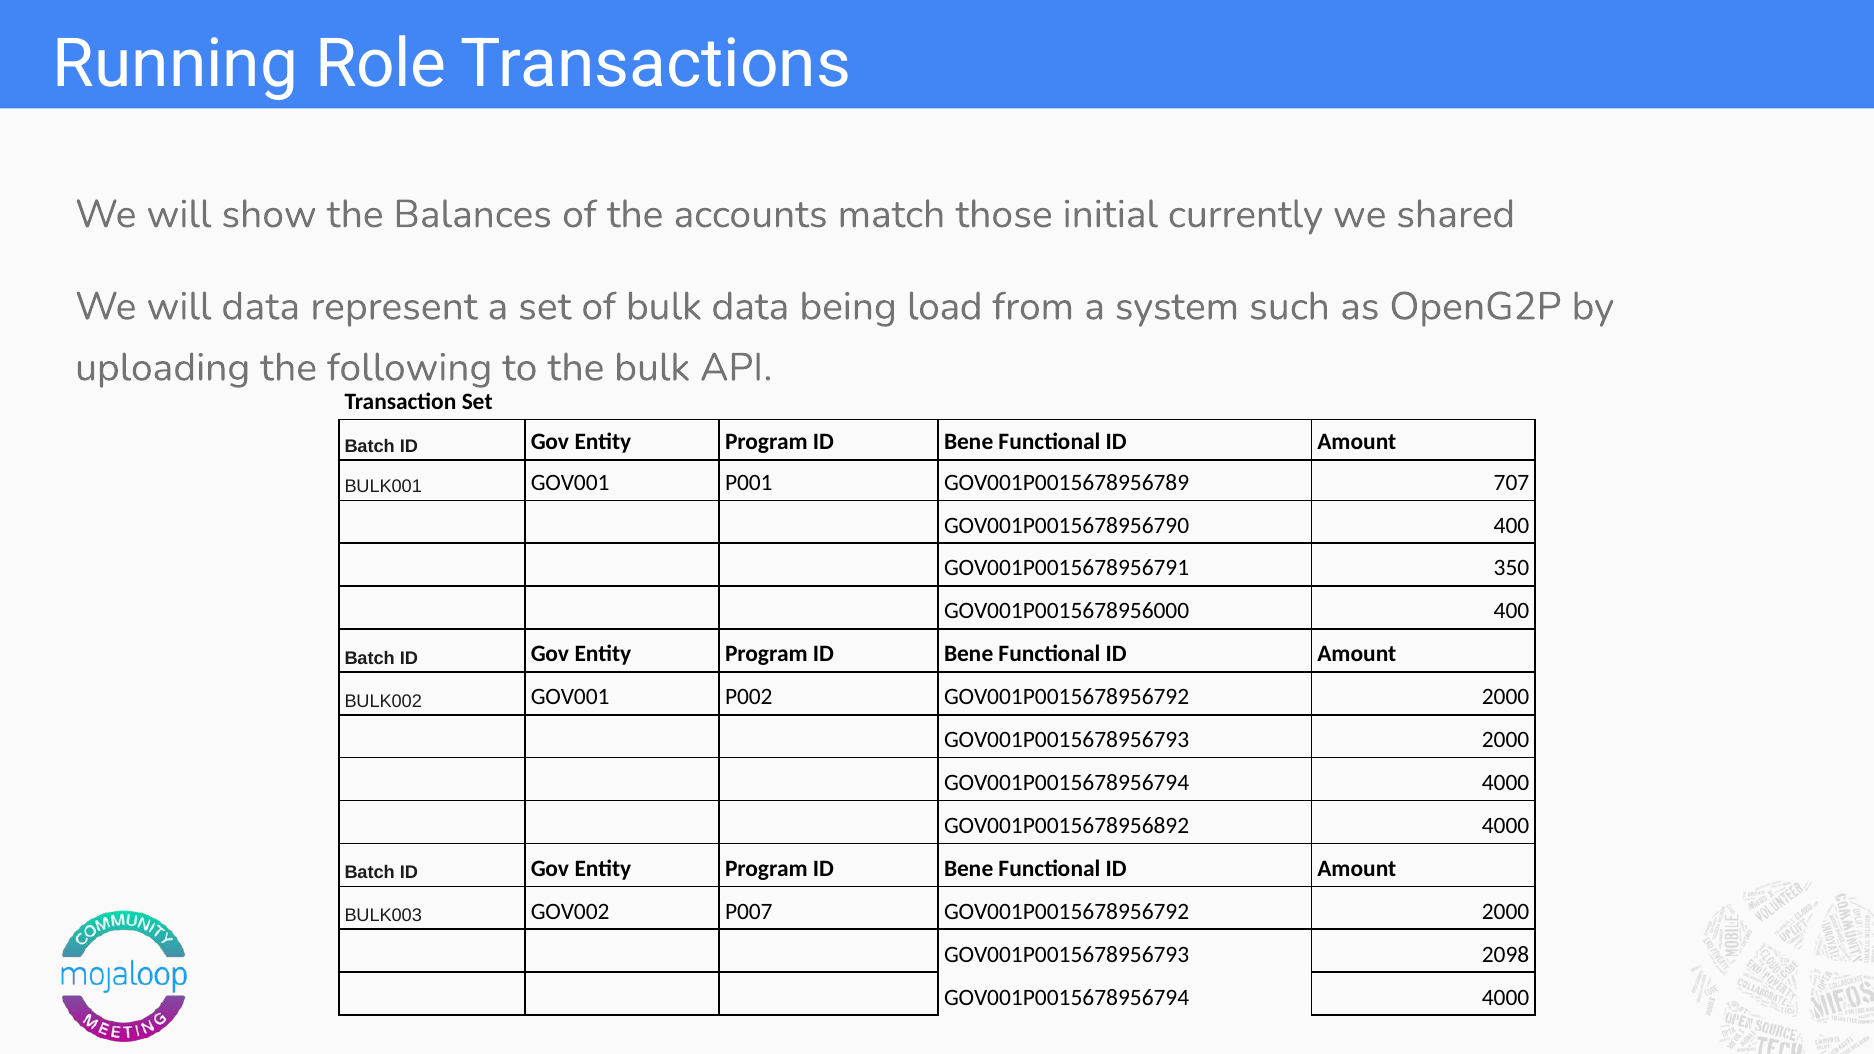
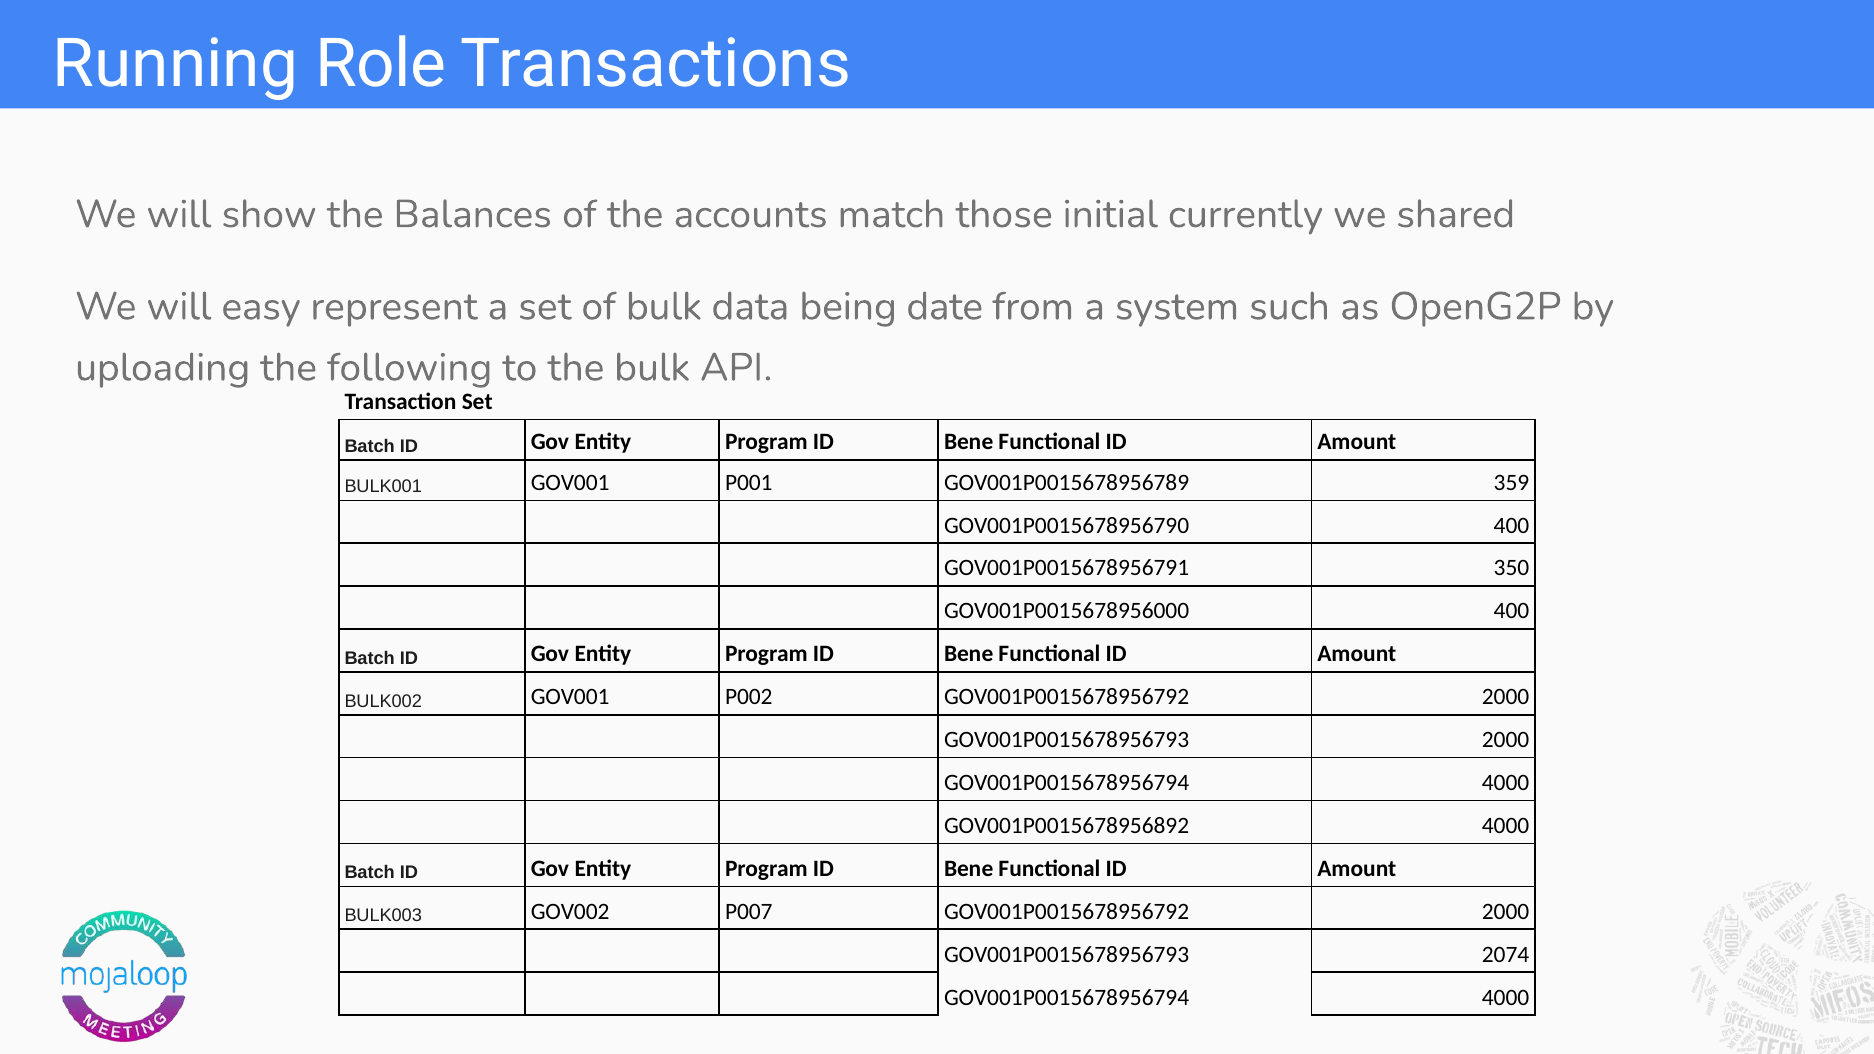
will data: data -> easy (261, 307)
load: load -> date (945, 307)
707: 707 -> 359 (1511, 483)
2098: 2098 -> 2074 (1506, 955)
